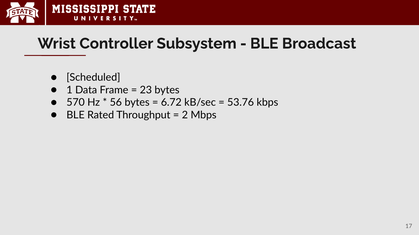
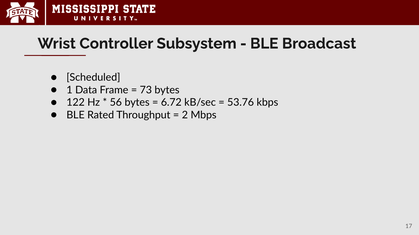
23: 23 -> 73 (146, 90)
570: 570 -> 122 (76, 103)
